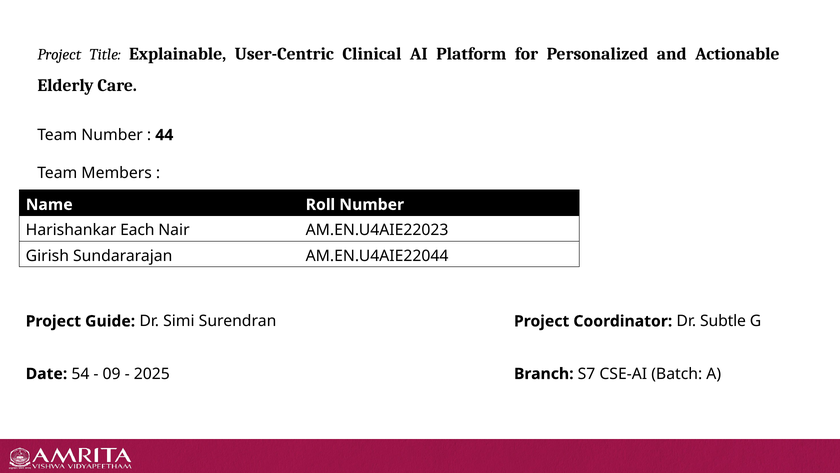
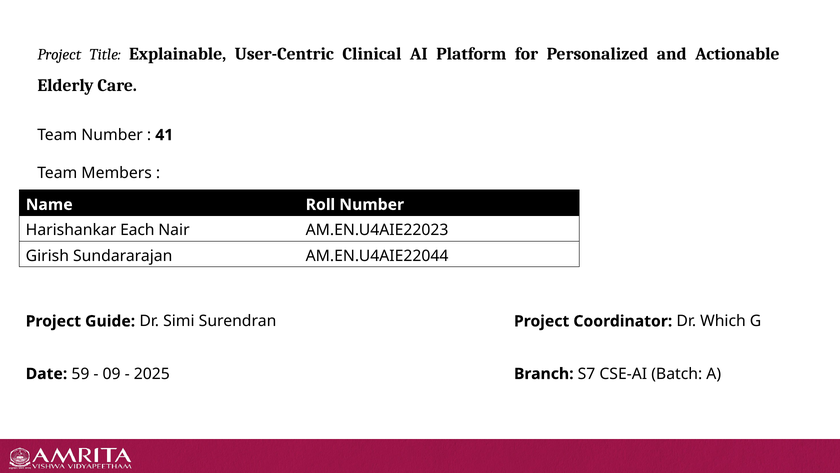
44: 44 -> 41 (164, 135)
Subtle: Subtle -> Which (723, 321)
54: 54 -> 59 (80, 373)
